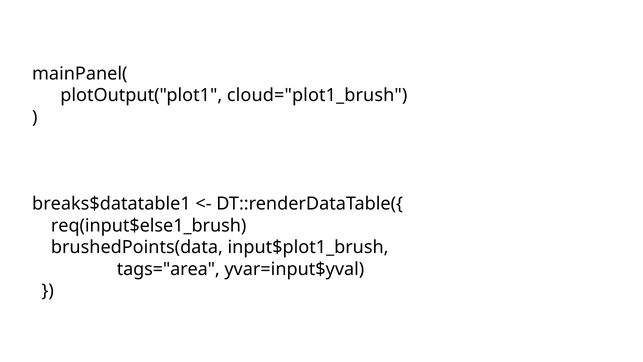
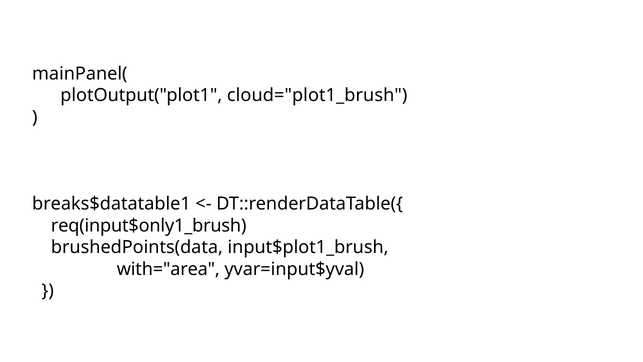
req(input$else1_brush: req(input$else1_brush -> req(input$only1_brush (149, 226)
tags="area: tags="area -> with="area (168, 269)
